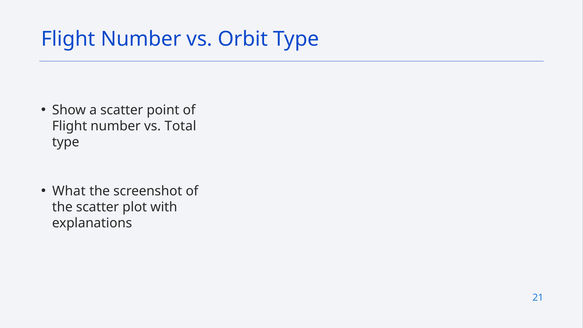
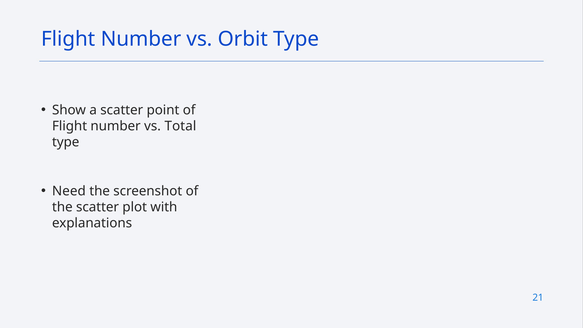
What: What -> Need (69, 191)
